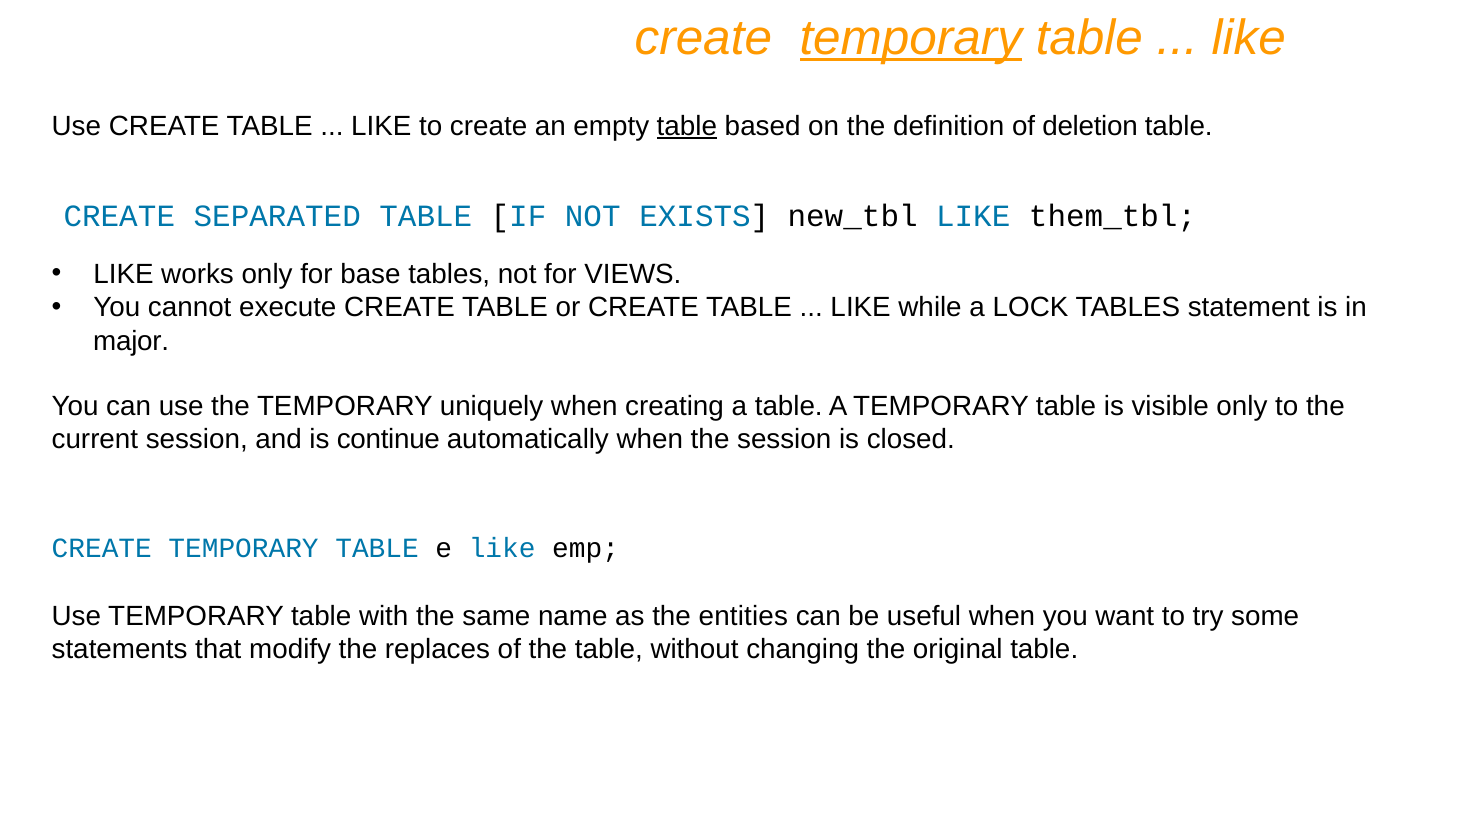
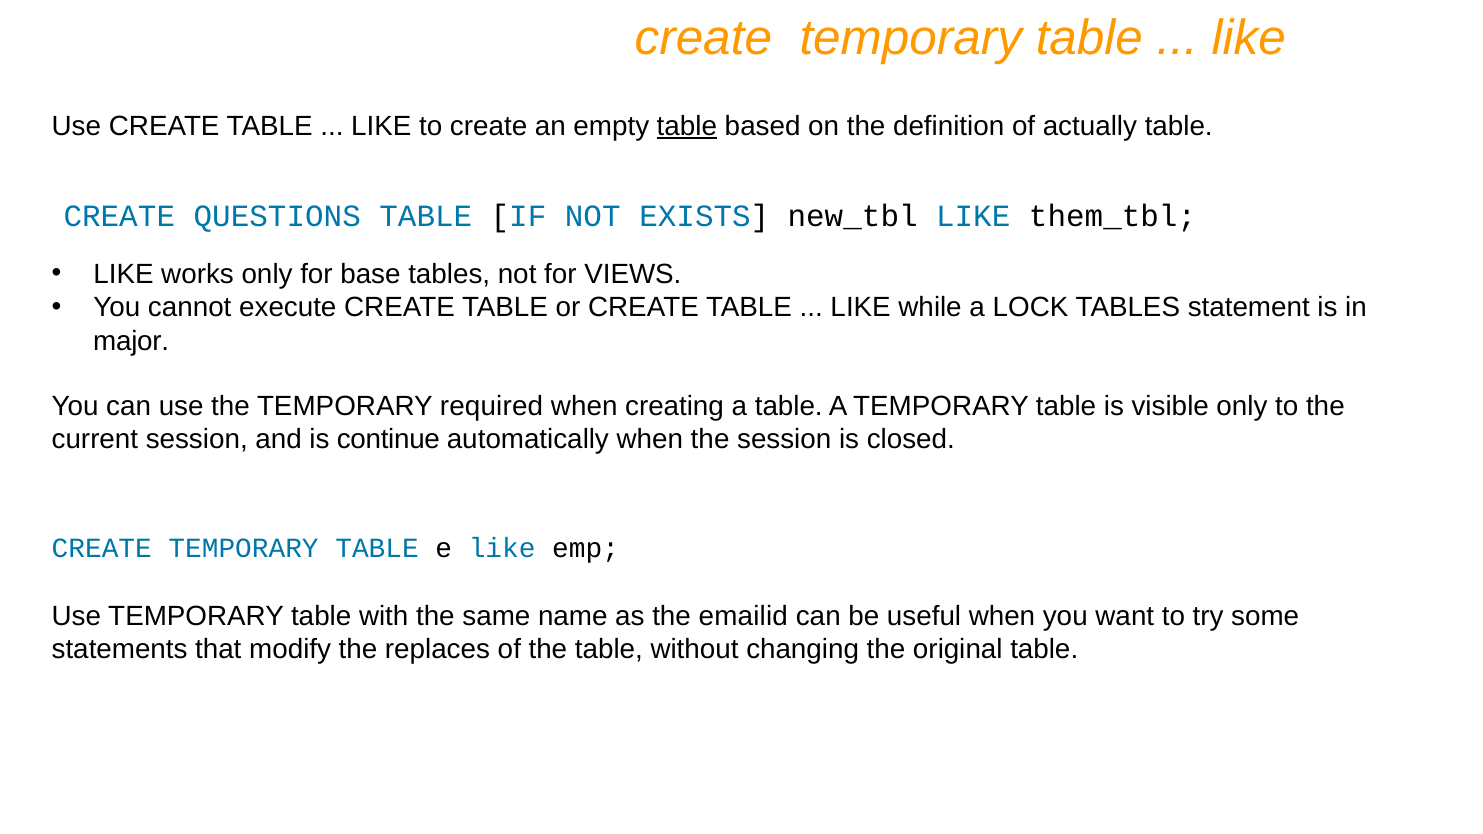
temporary underline: present -> none (911, 39)
deletion: deletion -> actually (1090, 126)
SEPARATED: SEPARATED -> QUESTIONS (277, 216)
uniquely: uniquely -> required (491, 406)
entities: entities -> emailid (743, 617)
